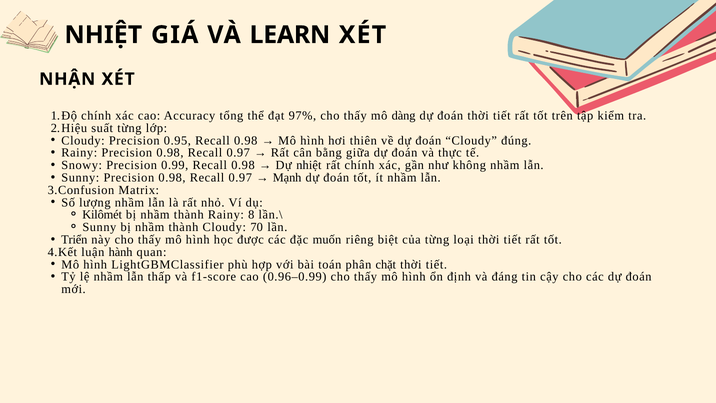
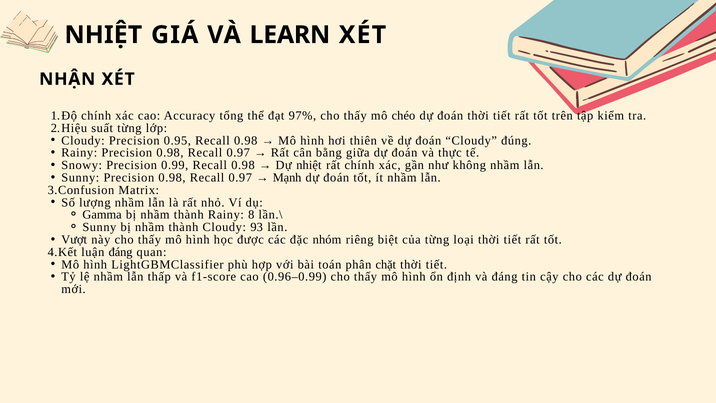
dàng: dàng -> chéo (403, 116)
Kilômét: Kilômét -> Gamma (102, 215)
70: 70 -> 93 (257, 227)
Triển: Triển -> Vượt (74, 239)
muốn: muốn -> nhóm (327, 239)
luận hành: hành -> đáng (121, 252)
